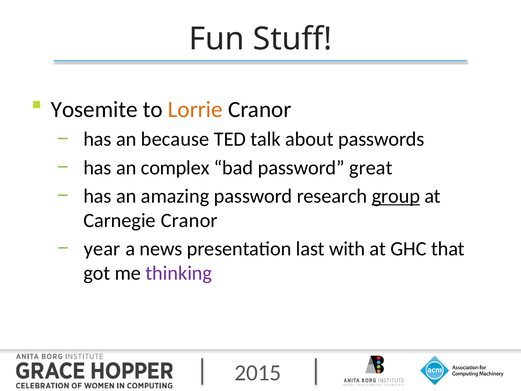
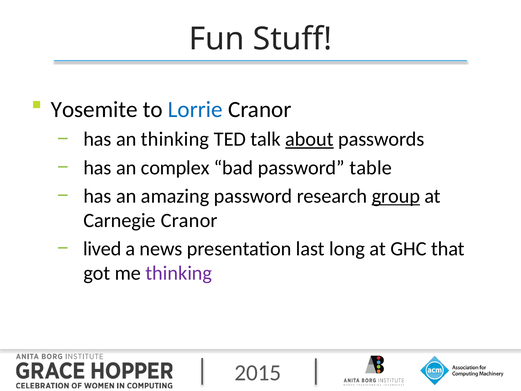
Lorrie colour: orange -> blue (195, 109)
an because: because -> thinking (175, 139)
about underline: none -> present (309, 139)
great: great -> table (371, 168)
year: year -> lived (102, 249)
with: with -> long (347, 249)
